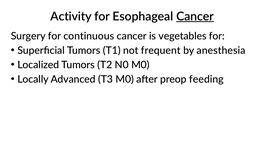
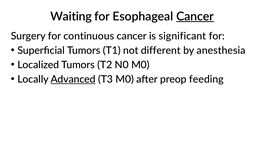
Activity: Activity -> Waiting (71, 16)
vegetables: vegetables -> significant (182, 36)
frequent: frequent -> different (161, 51)
Advanced underline: none -> present (73, 79)
